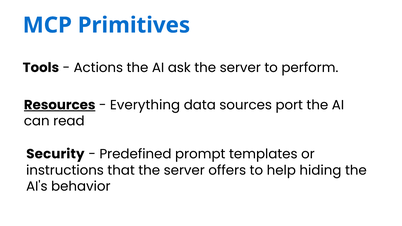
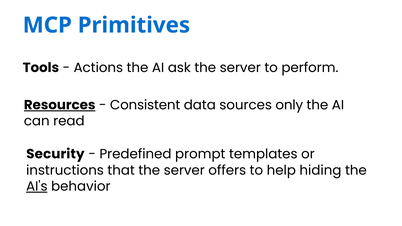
Everything: Everything -> Consistent (145, 105)
port: port -> only (289, 105)
AI's underline: none -> present (37, 186)
